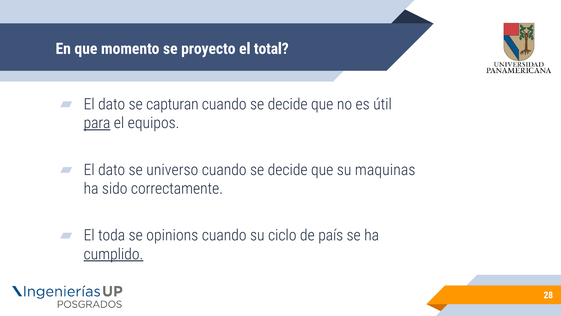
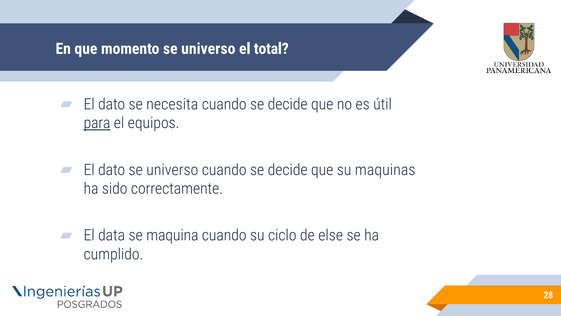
momento se proyecto: proyecto -> universo (208, 49)
capturan: capturan -> necesita (172, 104)
toda: toda -> data (112, 235)
opinions: opinions -> maquina (172, 235)
país: país -> else (331, 235)
cumplido underline: present -> none (113, 254)
